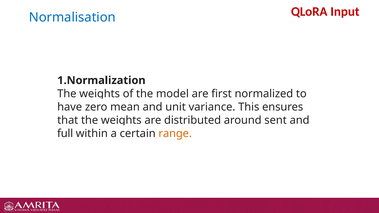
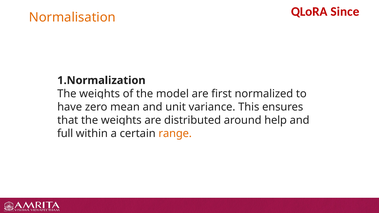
Input: Input -> Since (345, 11)
Normalisation colour: blue -> orange (72, 17)
sent: sent -> help (276, 120)
